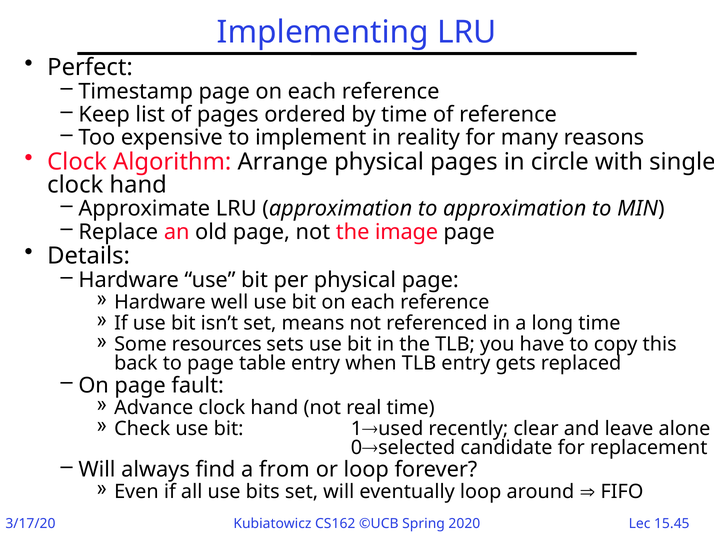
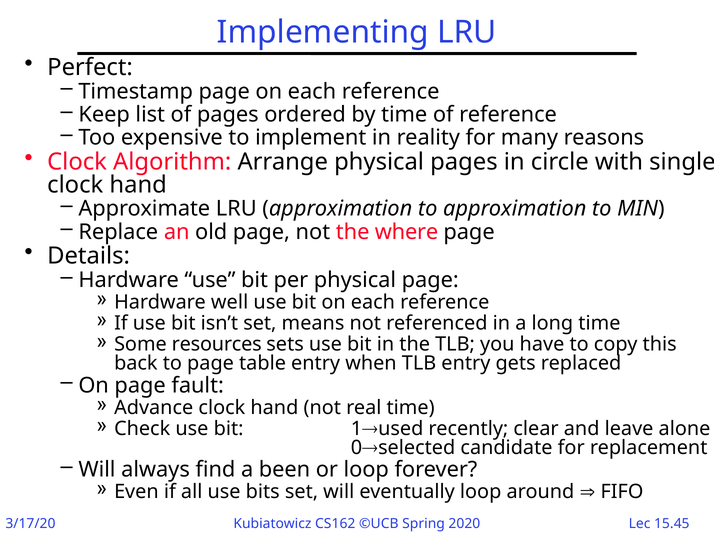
image: image -> where (407, 232)
from: from -> been (285, 470)
